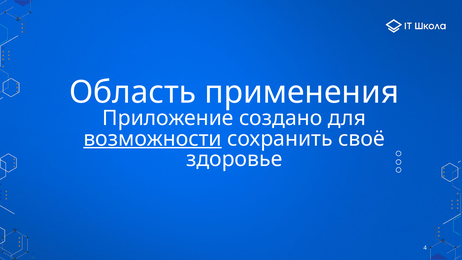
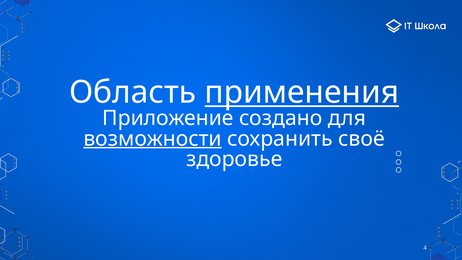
применения underline: none -> present (302, 92)
